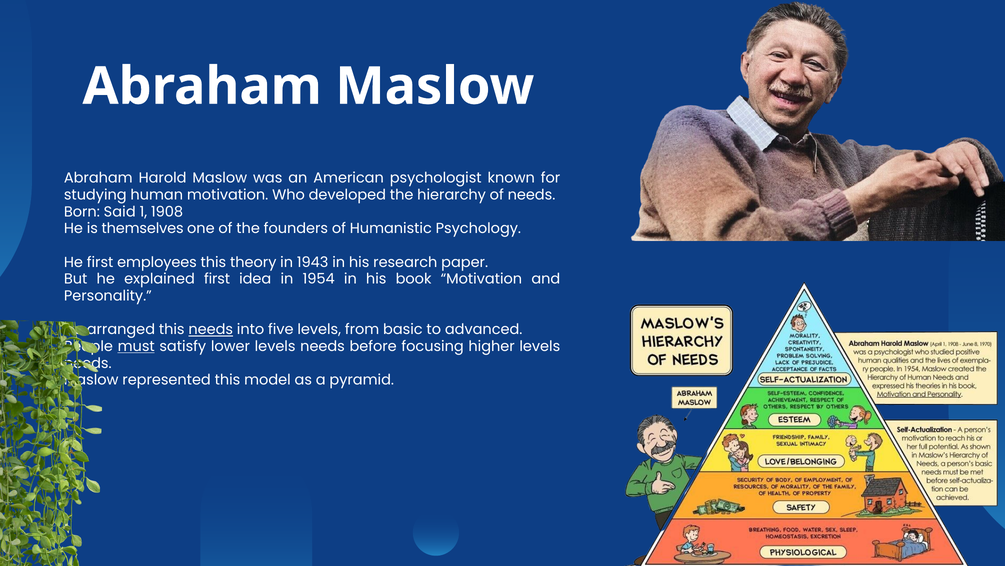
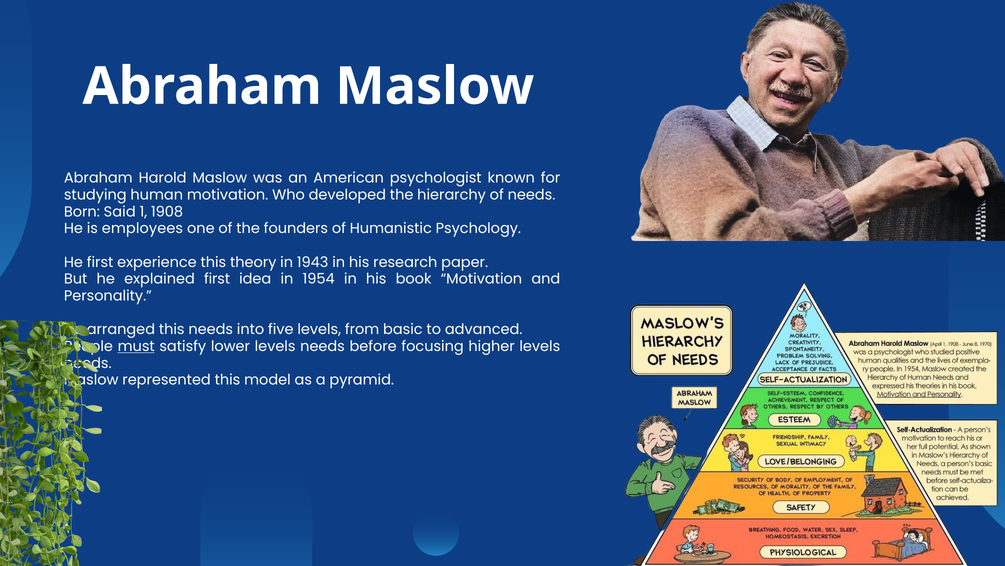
themselves: themselves -> employees (142, 228)
employees: employees -> experience (157, 262)
needs underline: present -> none (211, 329)
